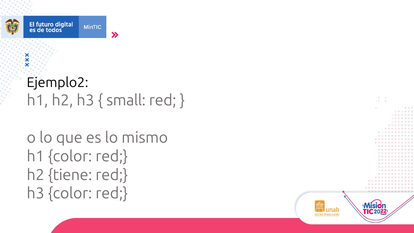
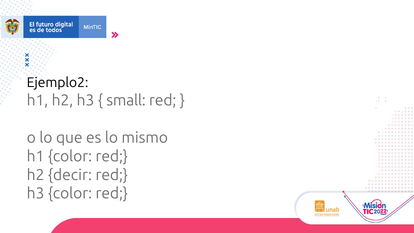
tiene: tiene -> decir (70, 175)
